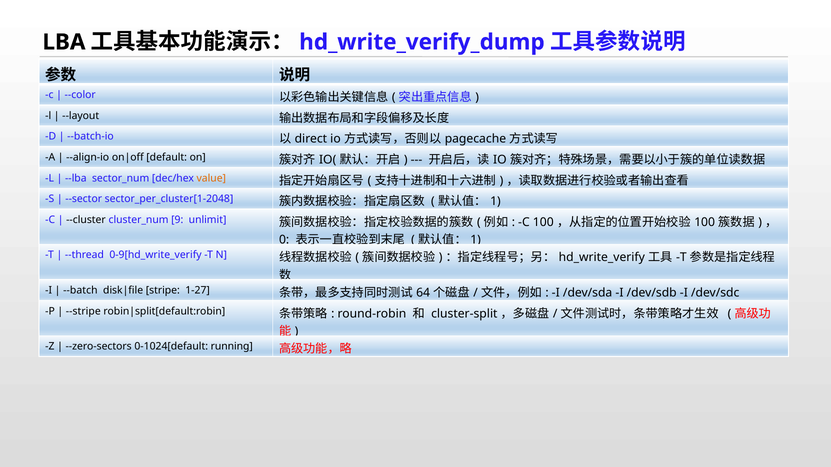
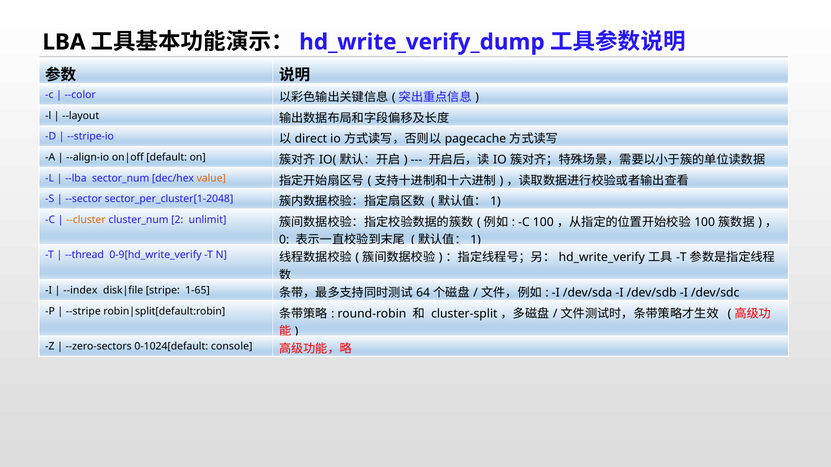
--batch-io: --batch-io -> --stripe-io (91, 137)
--cluster colour: black -> orange (86, 220)
9: 9 -> 2 (177, 220)
--batch: --batch -> --index (80, 291)
1-27: 1-27 -> 1-65 (198, 291)
running: running -> console (232, 347)
